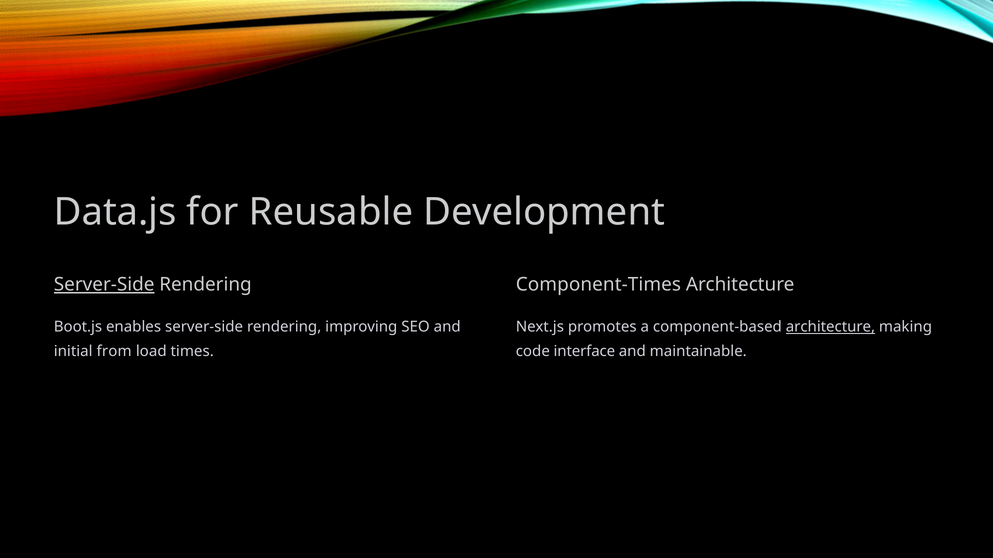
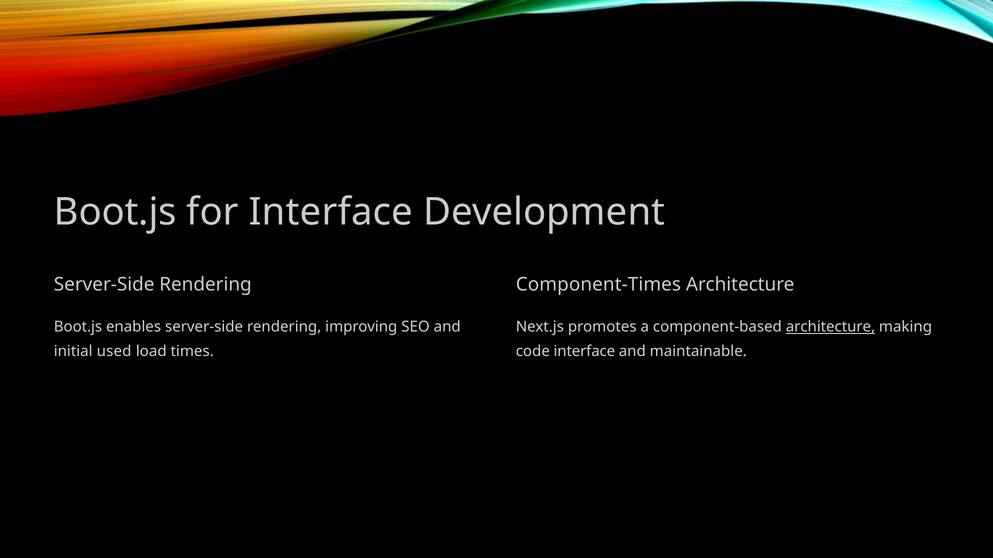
Data.js: Data.js -> Boot.js (115, 212)
for Reusable: Reusable -> Interface (331, 212)
Server-Side underline: present -> none (104, 285)
from: from -> used (114, 352)
